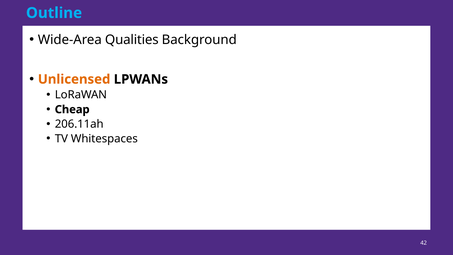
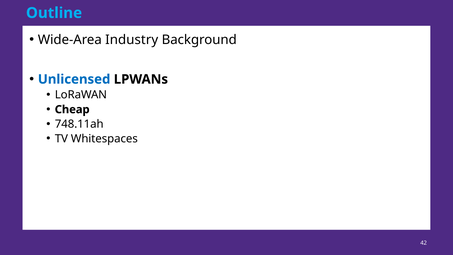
Qualities: Qualities -> Industry (132, 40)
Unlicensed colour: orange -> blue (74, 79)
206.11ah: 206.11ah -> 748.11ah (79, 124)
